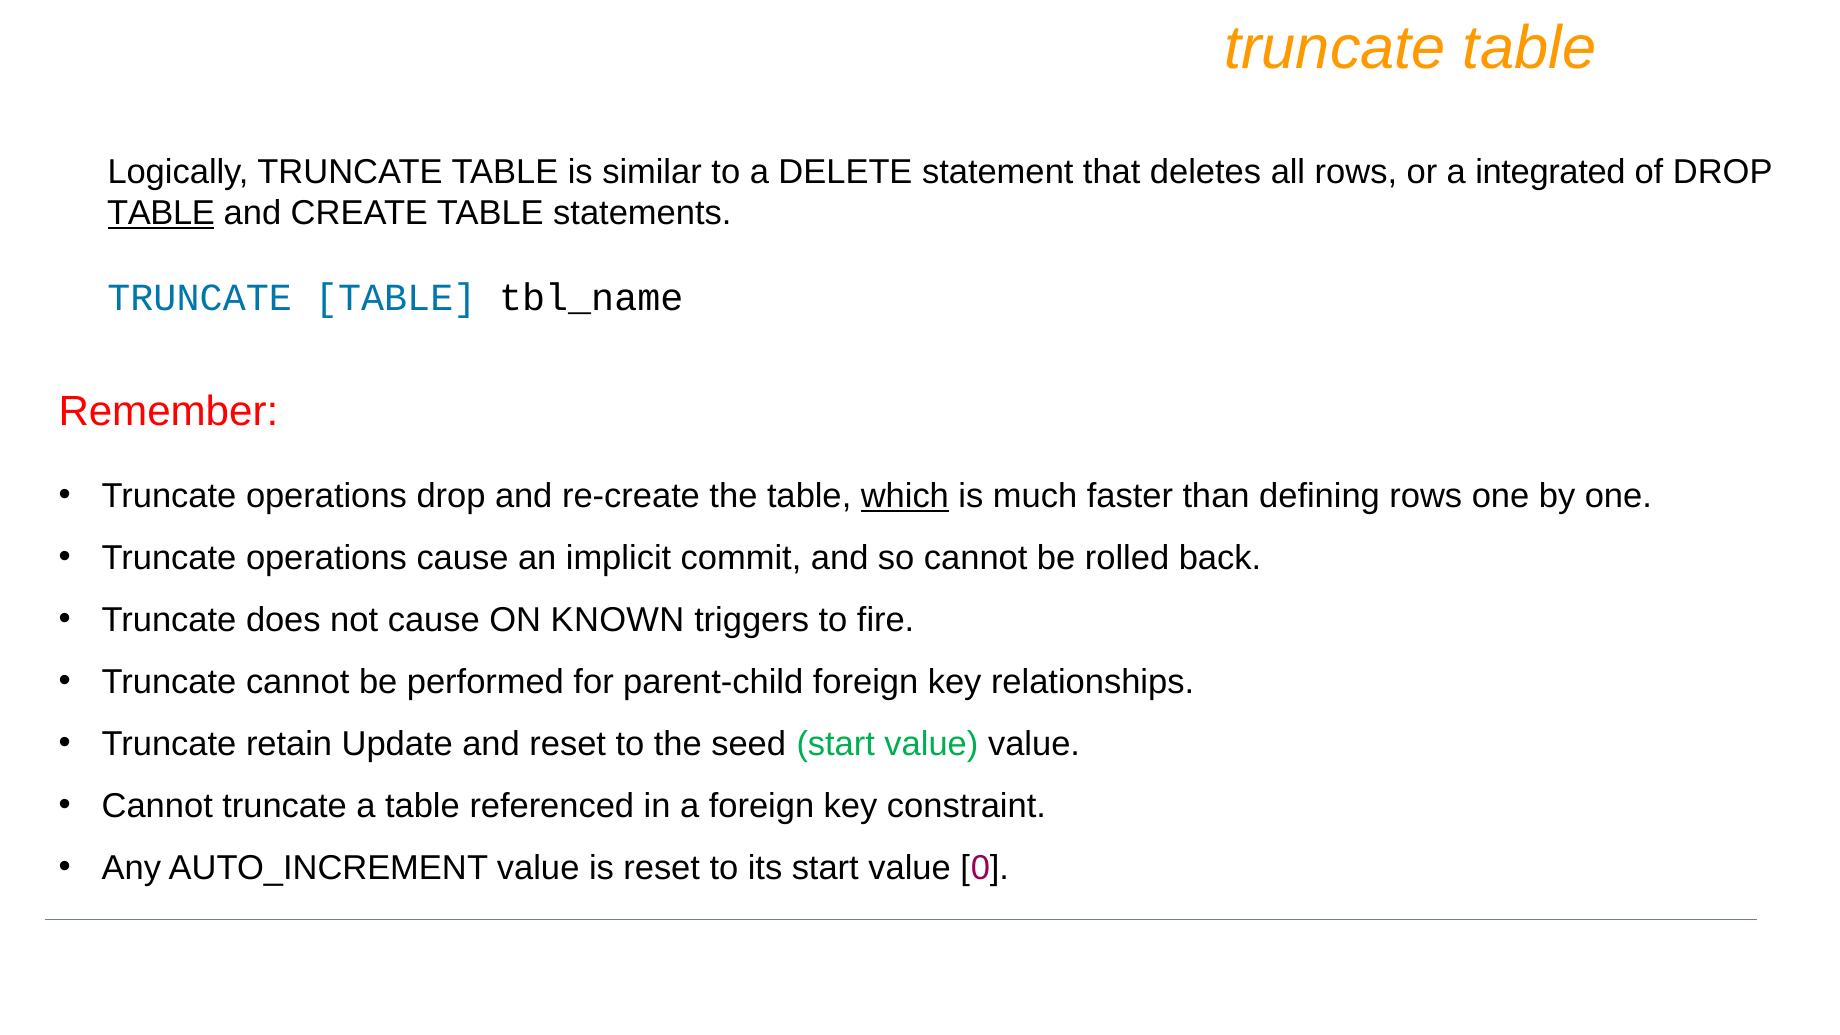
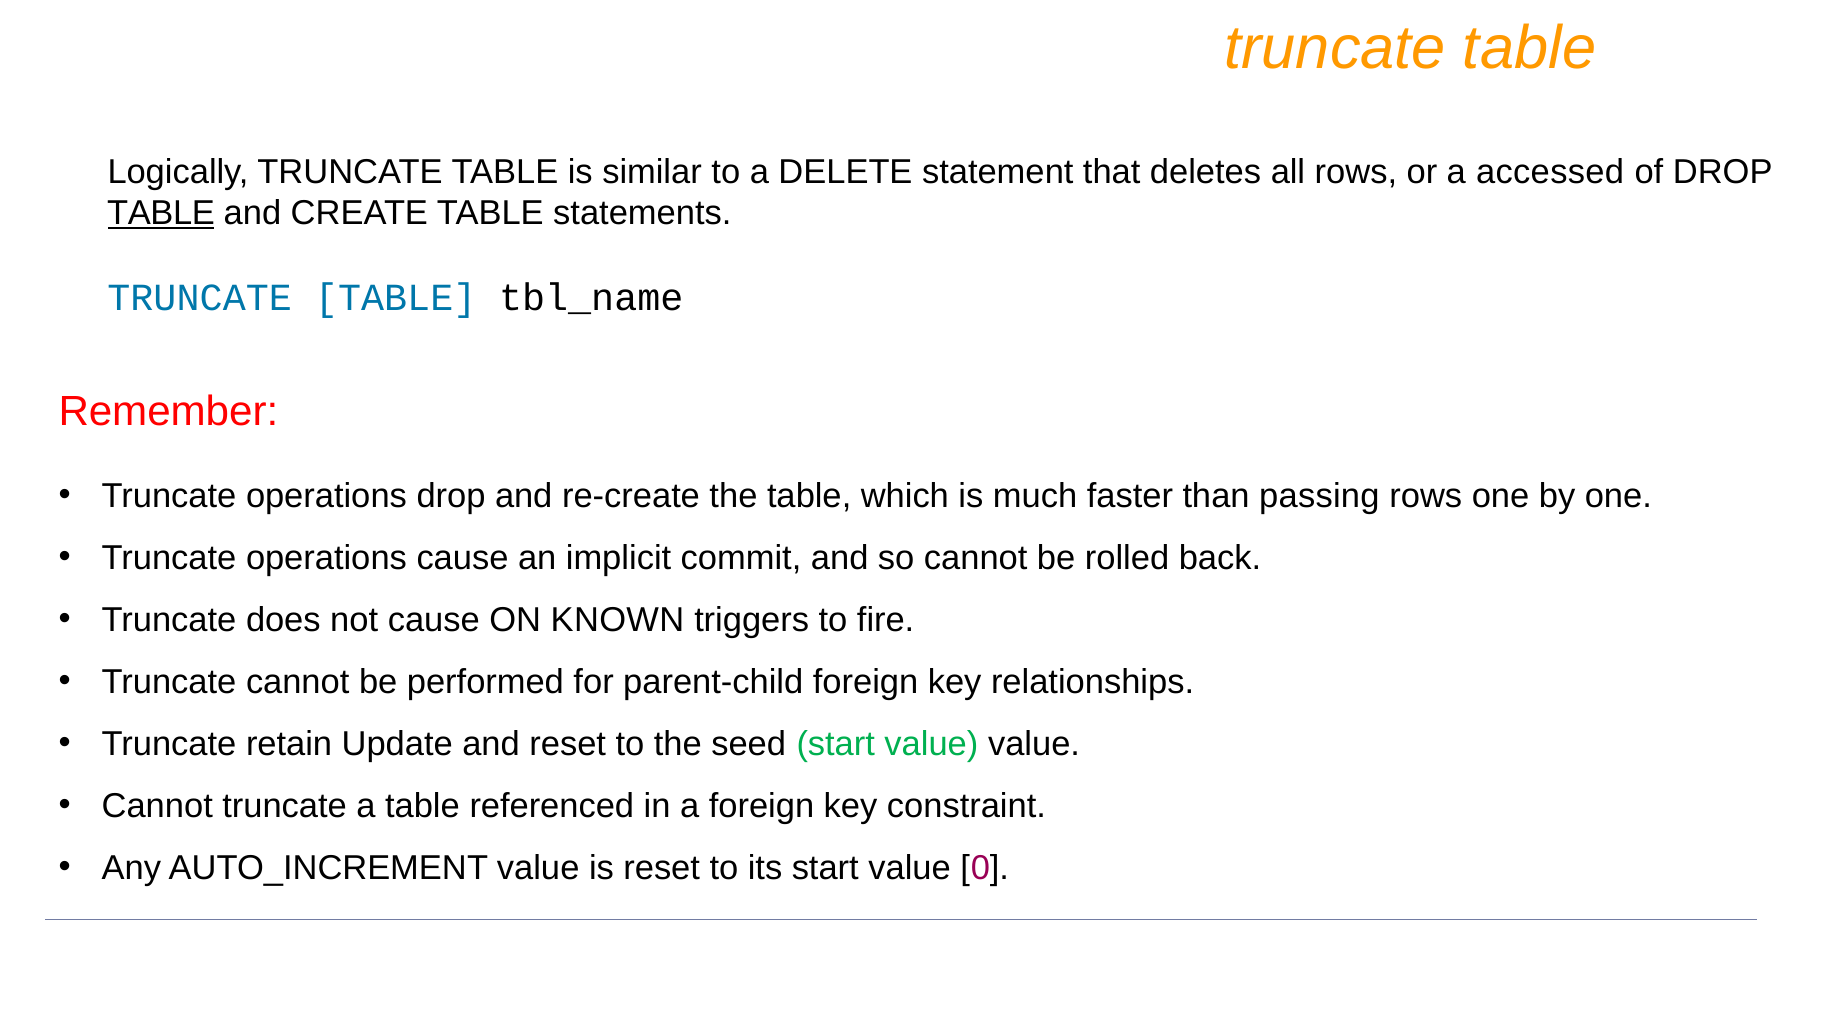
integrated: integrated -> accessed (1550, 172)
which underline: present -> none (905, 496)
defining: defining -> passing (1319, 496)
